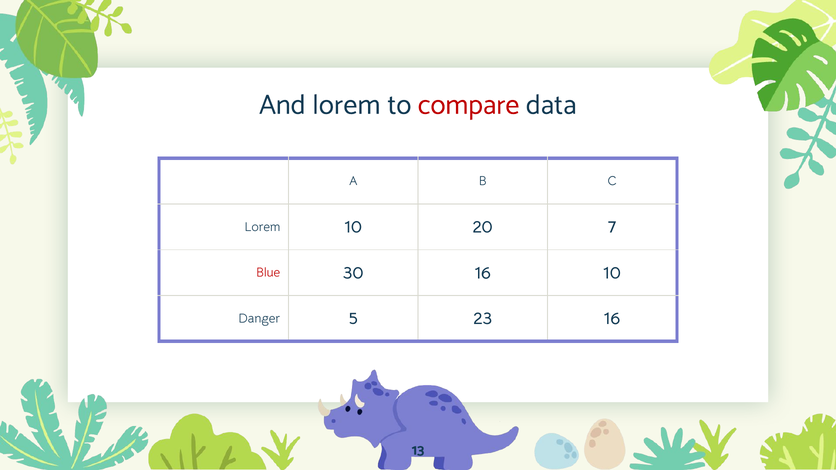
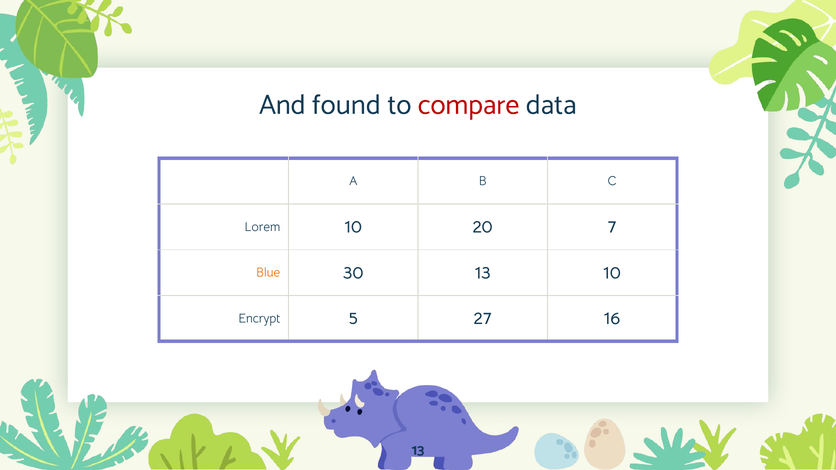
And lorem: lorem -> found (346, 105)
Blue colour: red -> orange (268, 273)
30 16: 16 -> 13 (483, 273)
Danger: Danger -> Encrypt (259, 319)
23: 23 -> 27 (483, 319)
